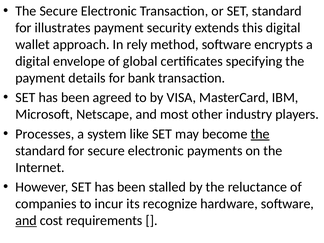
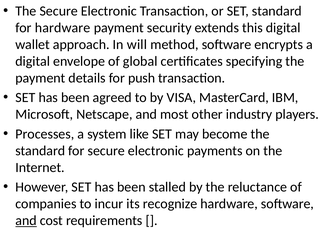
for illustrates: illustrates -> hardware (63, 28)
rely: rely -> will (137, 44)
bank: bank -> push (142, 78)
the underline: present -> none (260, 134)
